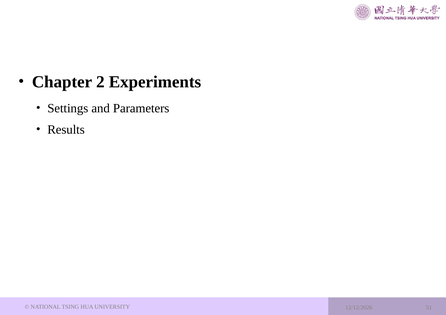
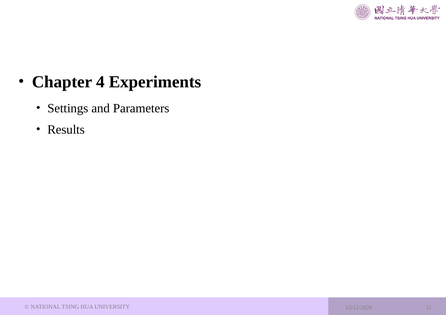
2: 2 -> 4 (100, 82)
